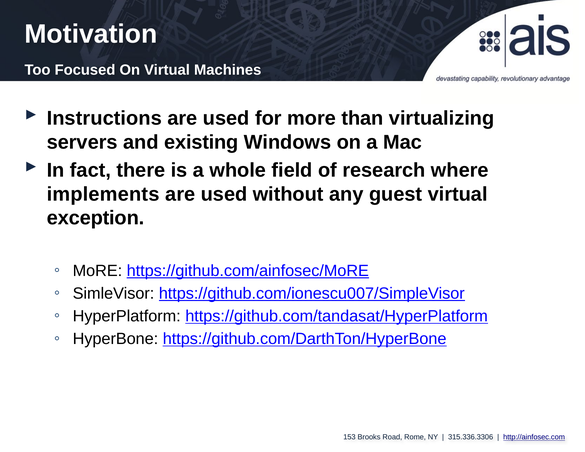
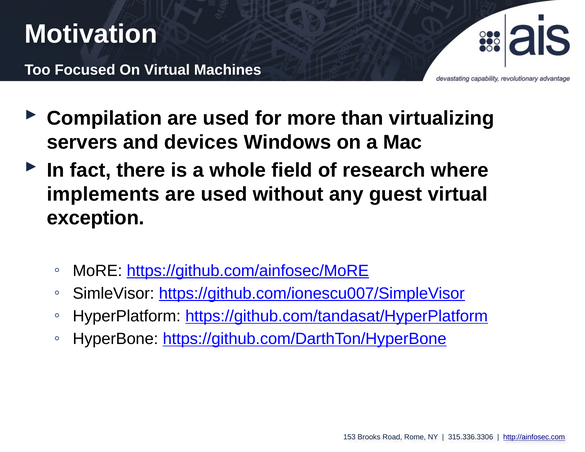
Instructions: Instructions -> Compilation (104, 118)
existing: existing -> devices (201, 142)
